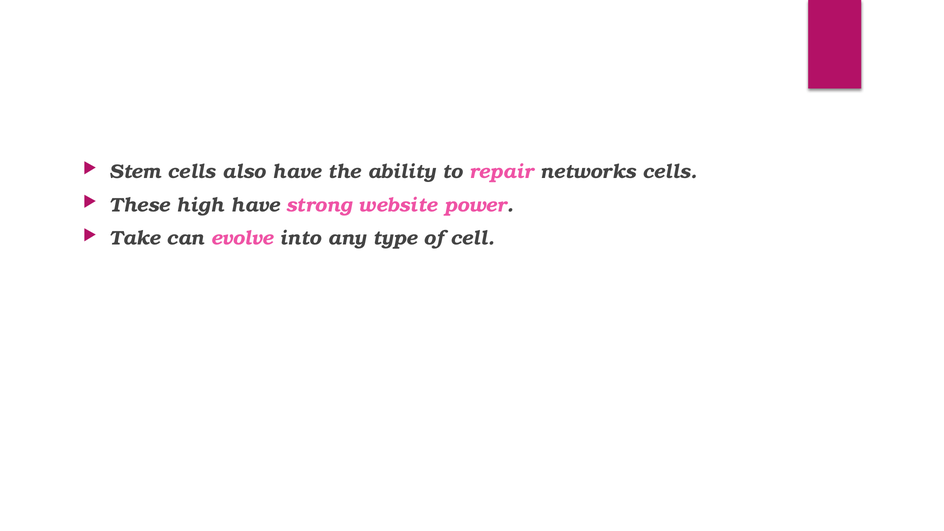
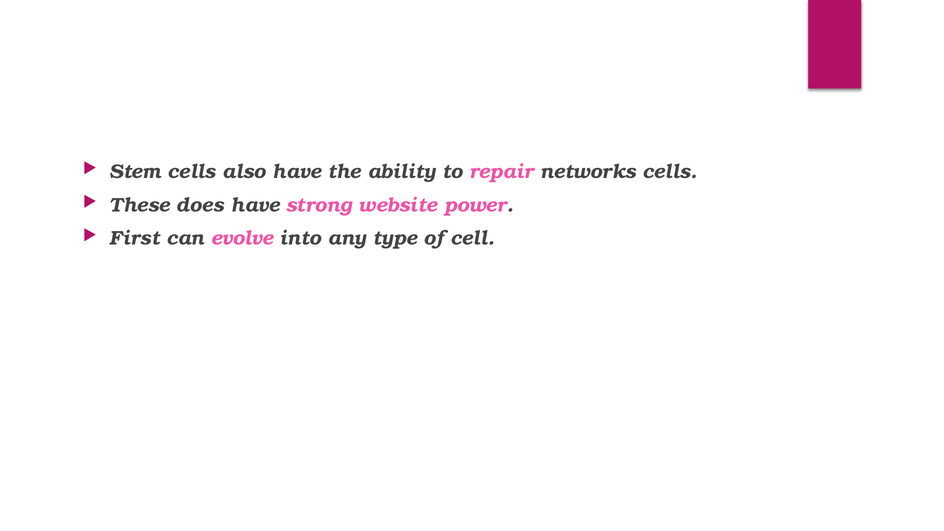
high: high -> does (200, 205)
Take: Take -> First (135, 238)
